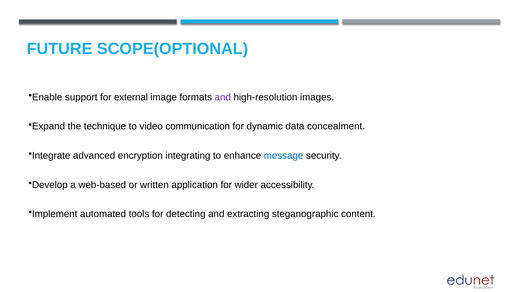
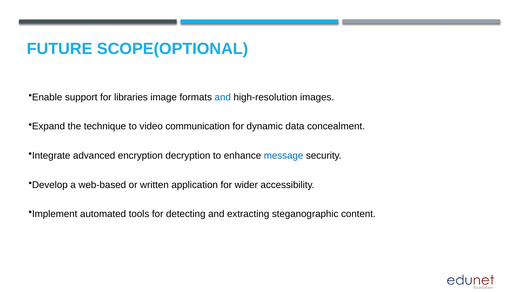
external: external -> libraries (131, 97)
and colour: purple -> blue (223, 97)
integrating: integrating -> decryption (188, 156)
